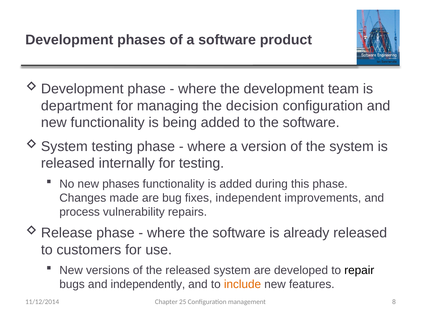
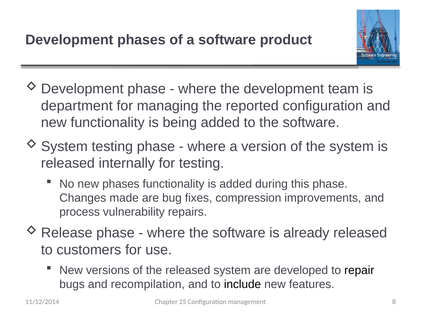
decision: decision -> reported (252, 106)
independent: independent -> compression (248, 198)
independently: independently -> recompilation (148, 284)
include colour: orange -> black (242, 284)
